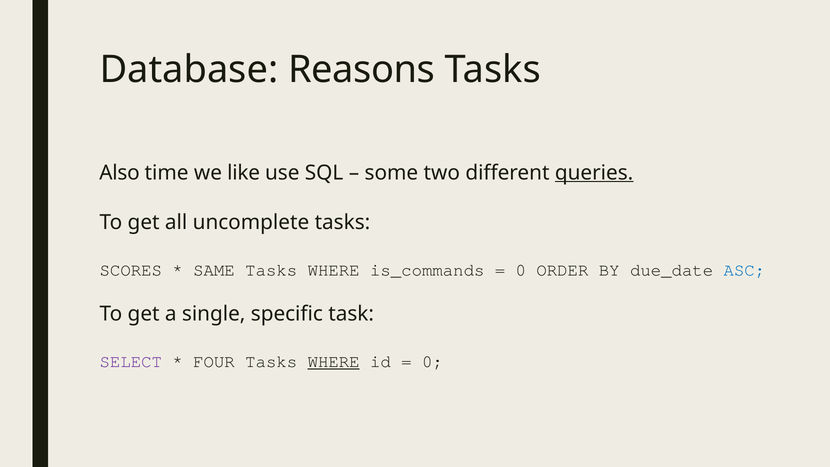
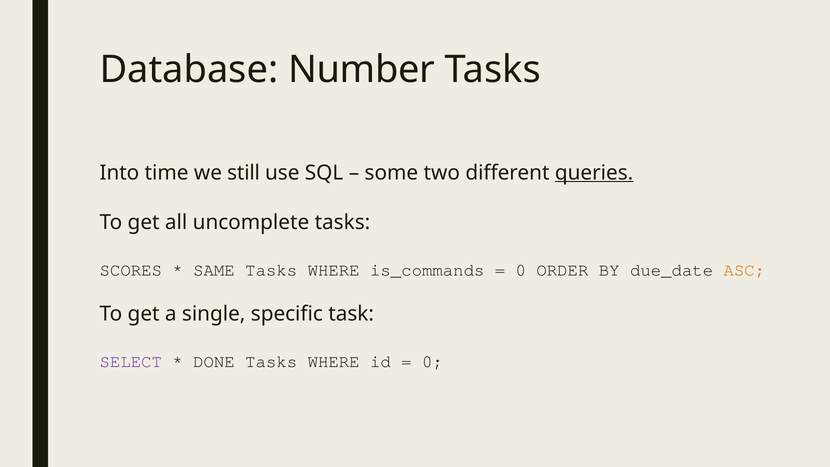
Reasons: Reasons -> Number (362, 70)
Also: Also -> Into (119, 173)
like: like -> still (244, 173)
ASC colour: blue -> orange (744, 270)
FOUR: FOUR -> DONE (214, 361)
WHERE underline: present -> none (334, 361)
